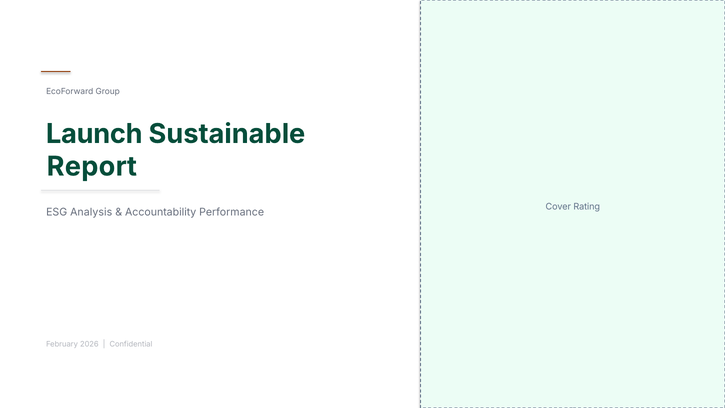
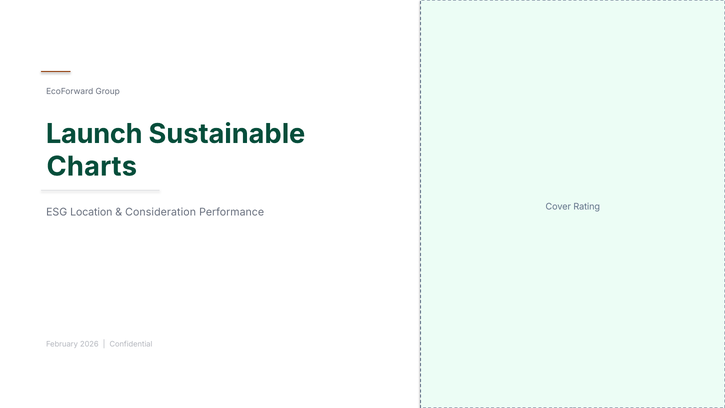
Report: Report -> Charts (92, 166)
Analysis: Analysis -> Location (91, 212)
Accountability: Accountability -> Consideration (161, 212)
